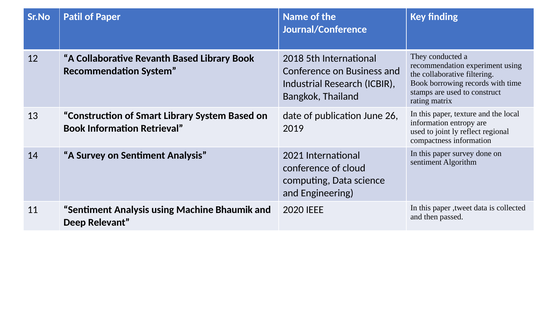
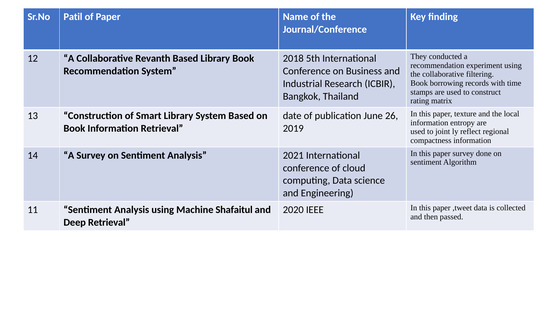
Bhaumik: Bhaumik -> Shafaitul (234, 210)
Deep Relevant: Relevant -> Retrieval (109, 222)
